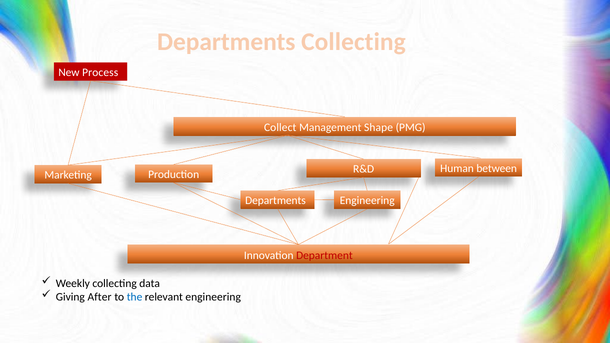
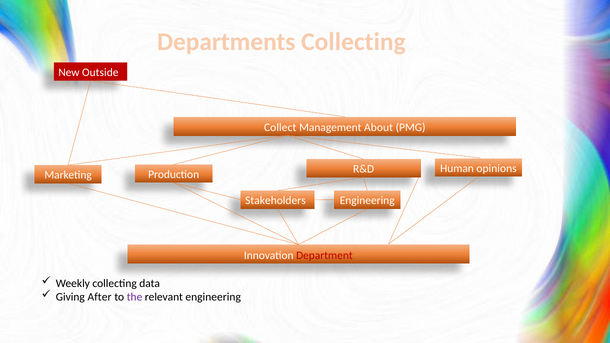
Process: Process -> Outside (100, 72)
Shape: Shape -> About (379, 128)
between: between -> opinions (497, 168)
Departments: Departments -> Stakeholders (275, 201)
the colour: blue -> purple (135, 297)
